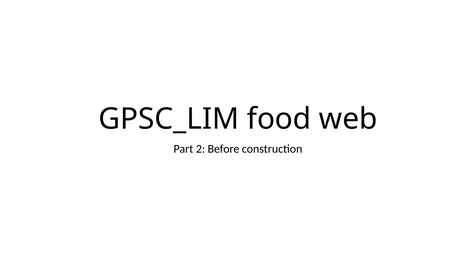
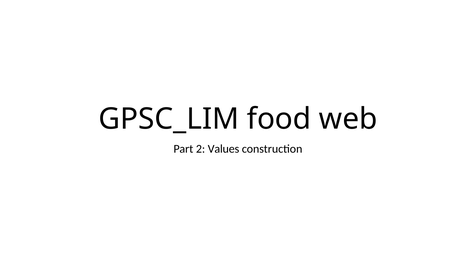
Before: Before -> Values (224, 149)
